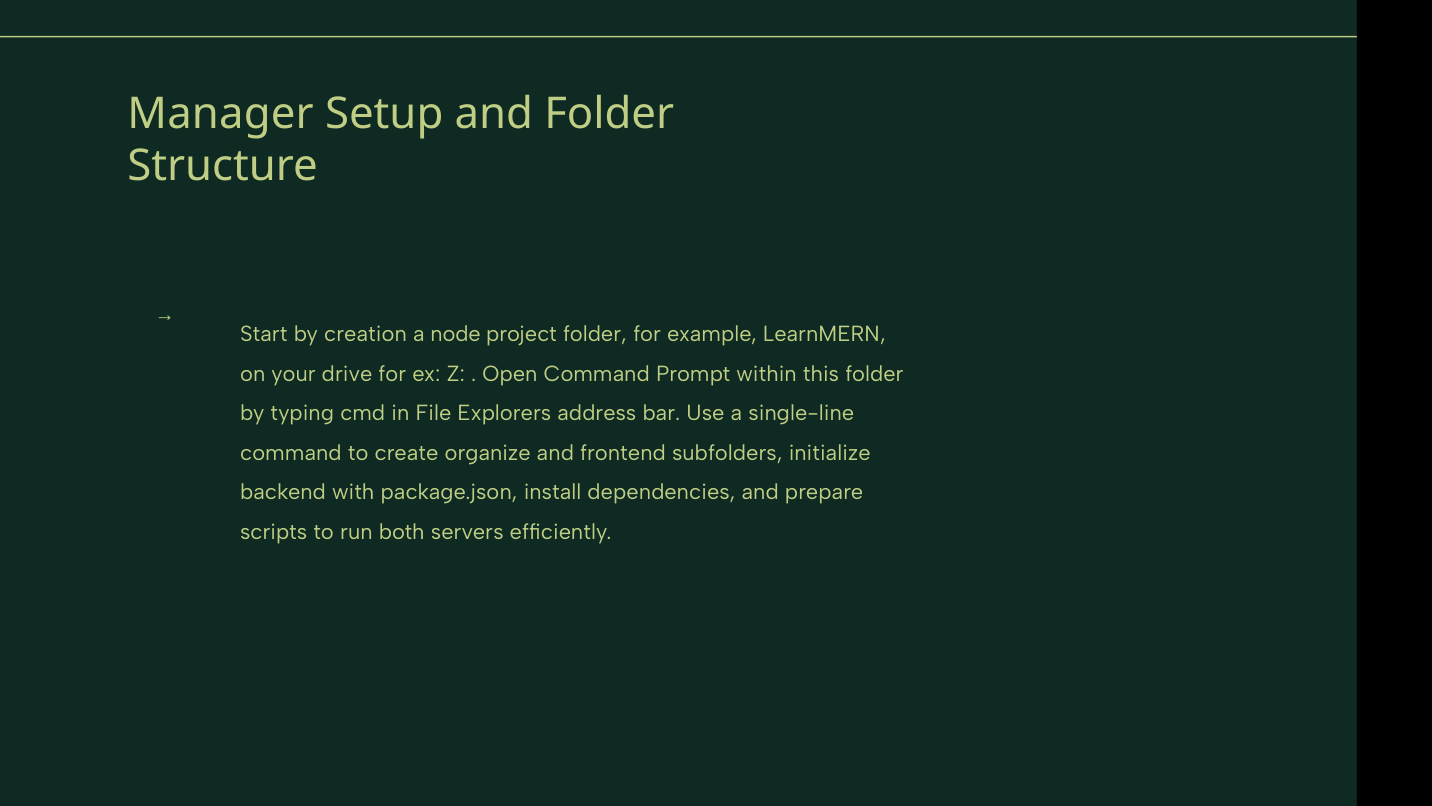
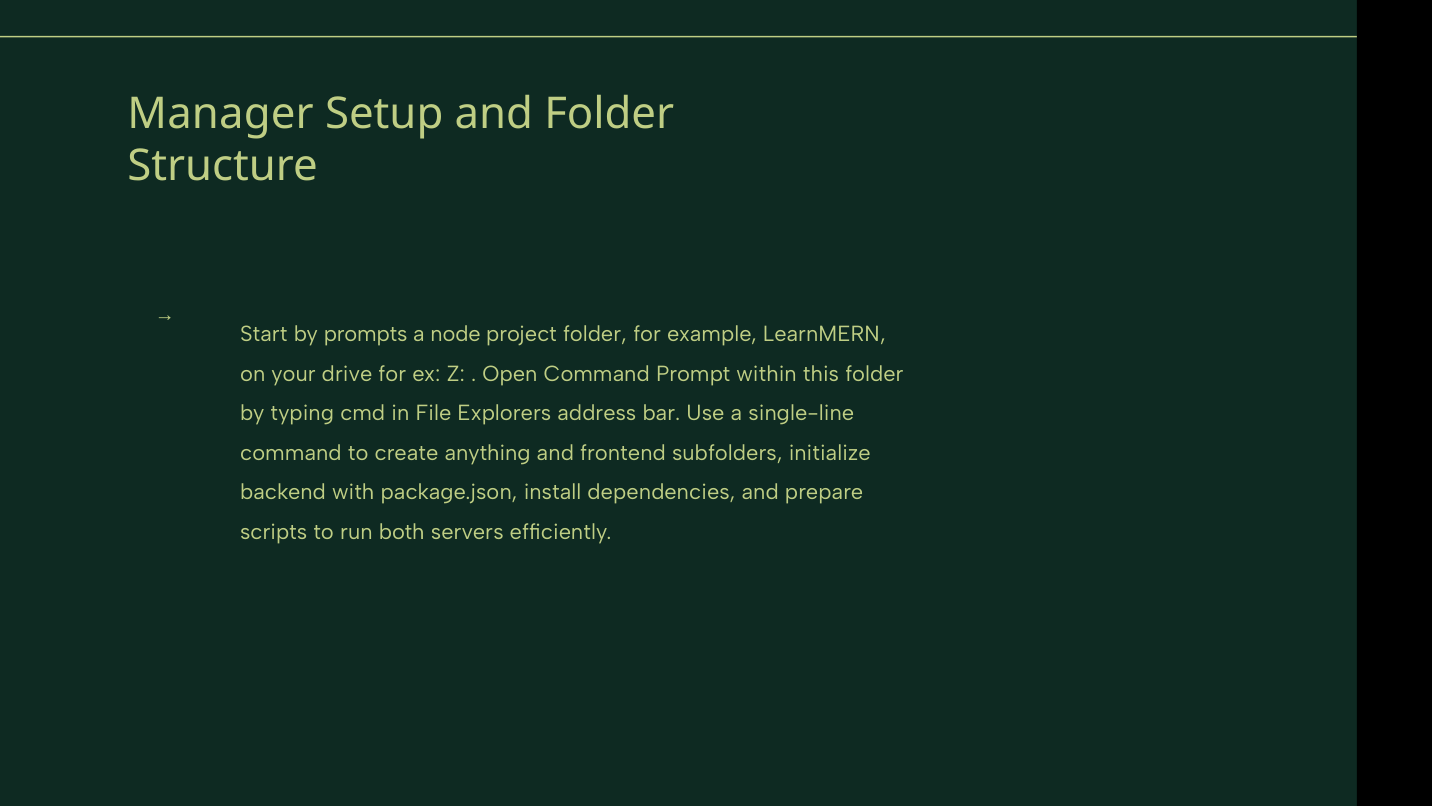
creation: creation -> prompts (366, 334)
organize: organize -> anything (488, 453)
